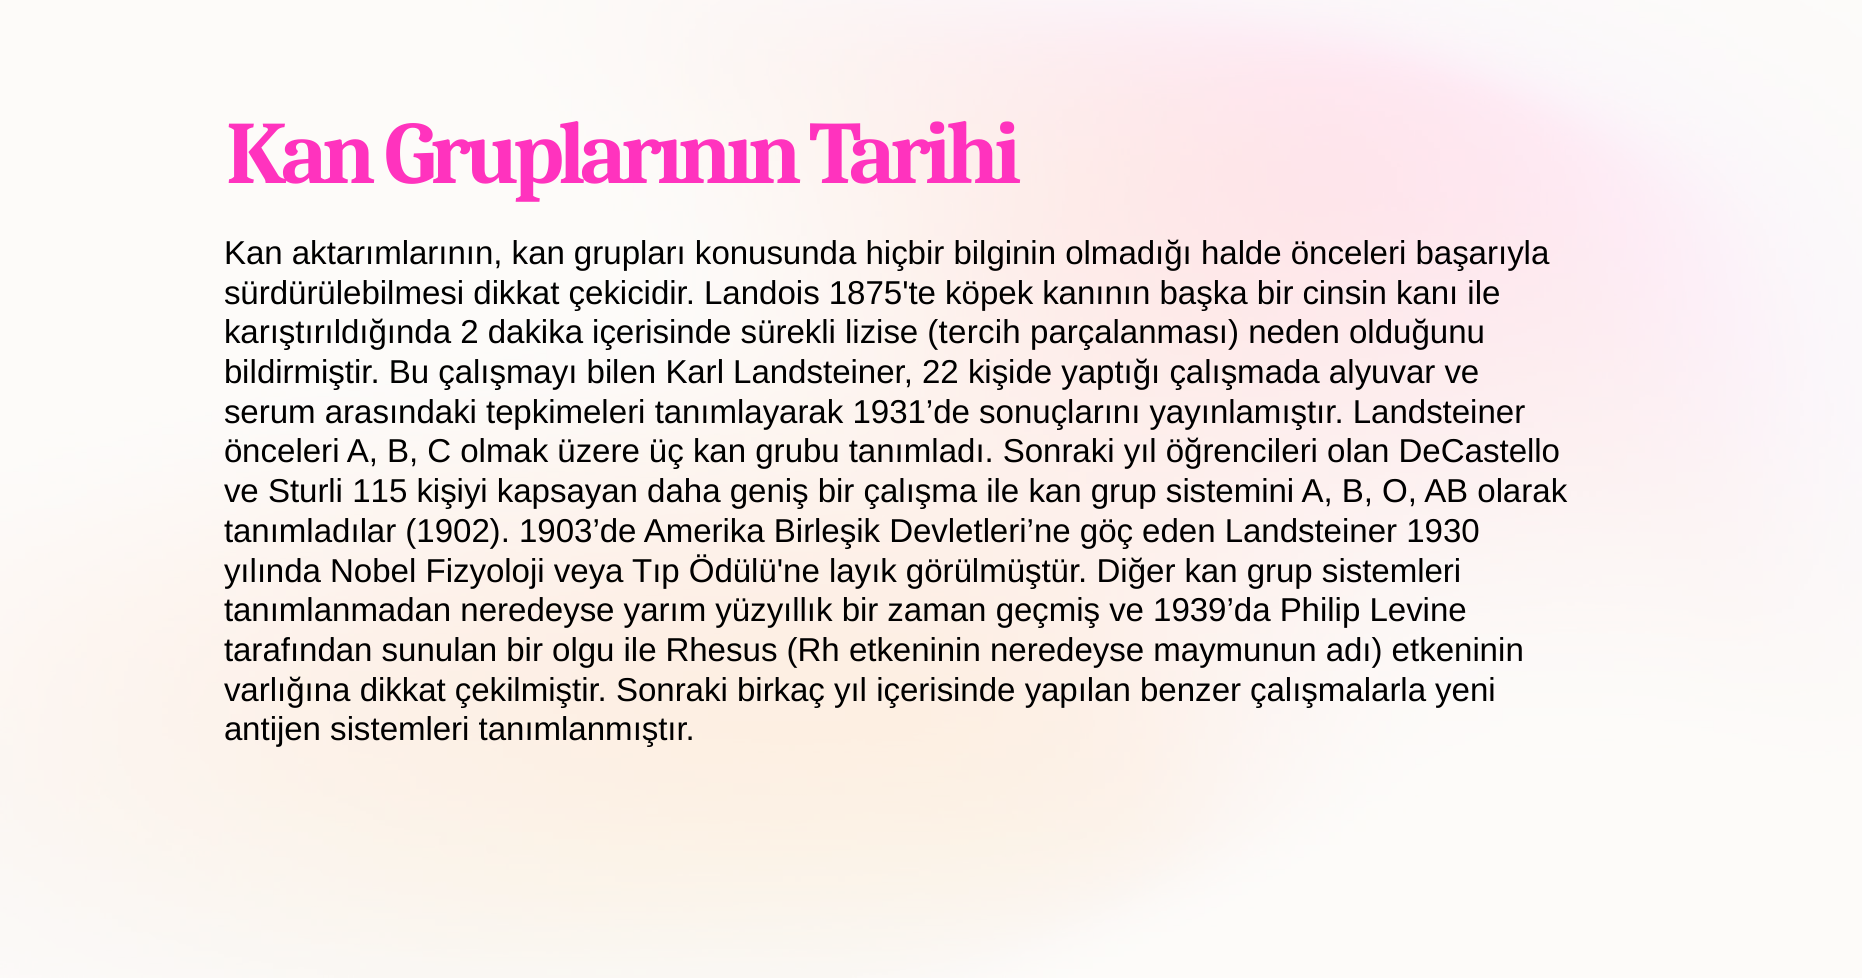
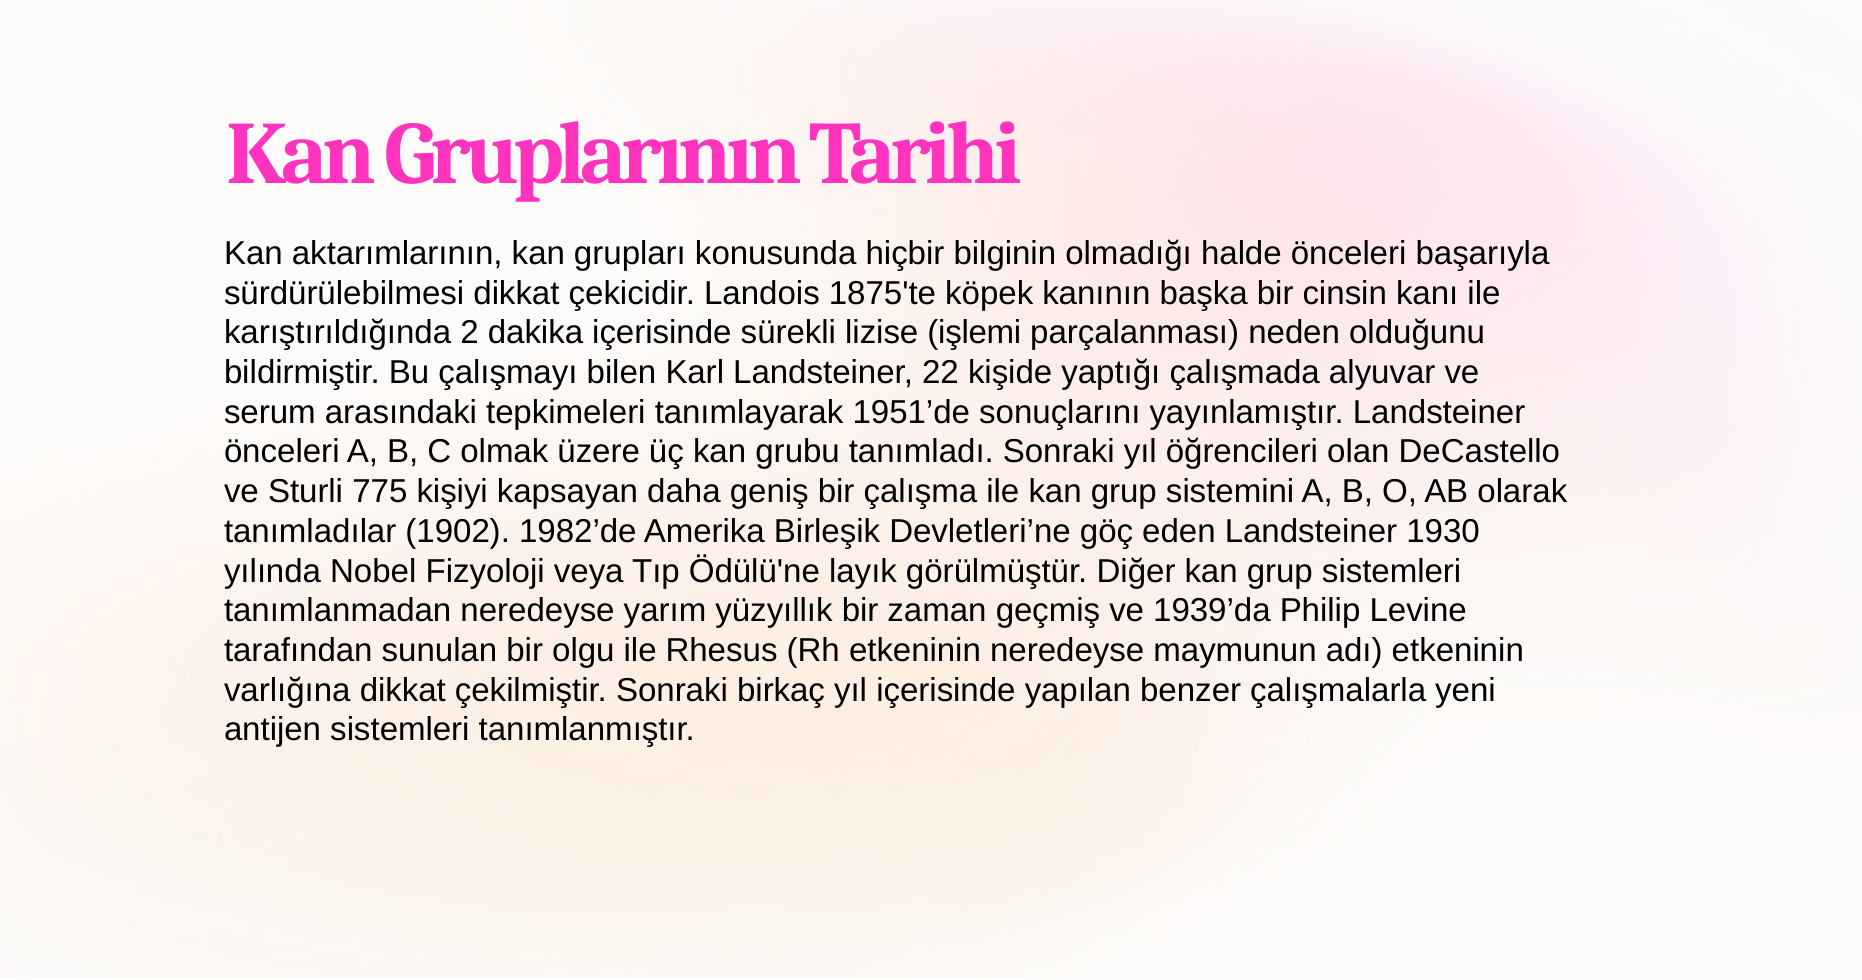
tercih: tercih -> işlemi (974, 333)
1931’de: 1931’de -> 1951’de (911, 412)
115: 115 -> 775 (380, 492)
1903’de: 1903’de -> 1982’de (578, 531)
